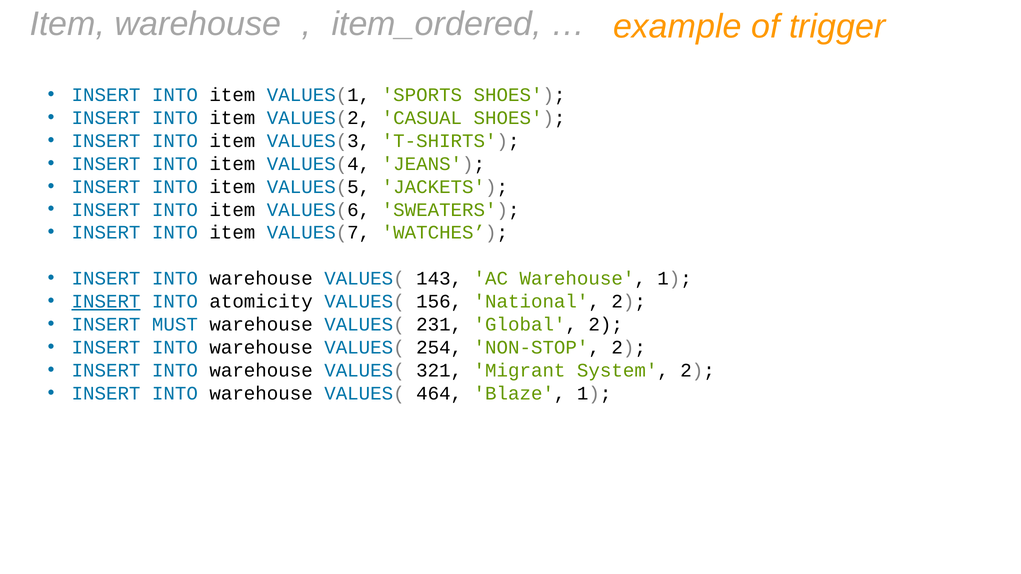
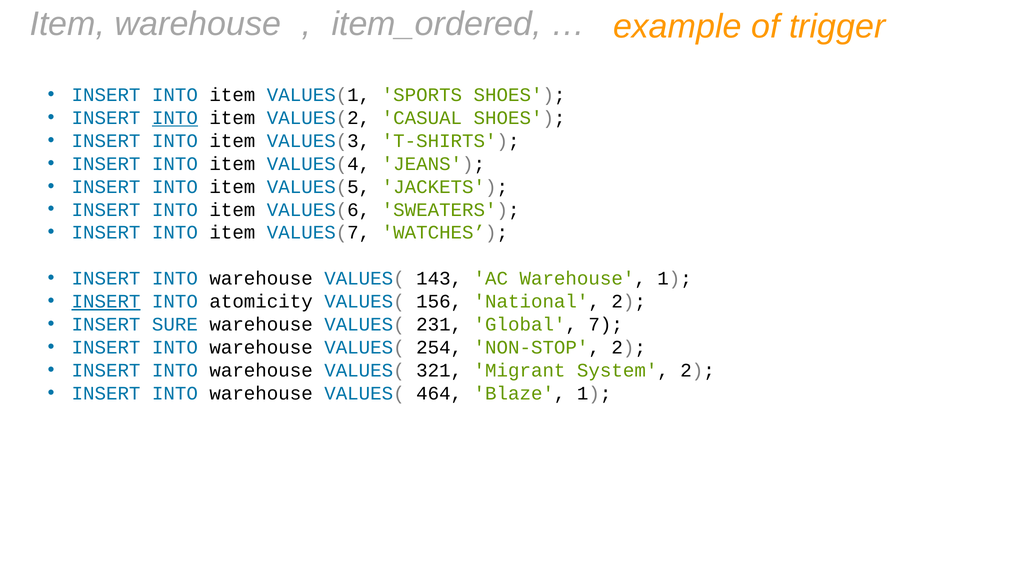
INTO underline: none -> present (175, 118)
MUST: MUST -> SURE (175, 325)
Global 2: 2 -> 7 (606, 325)
